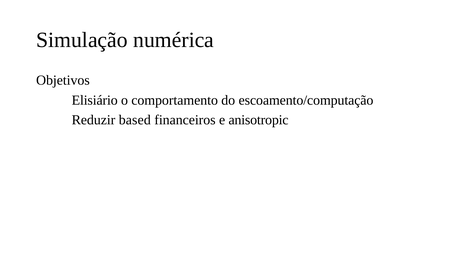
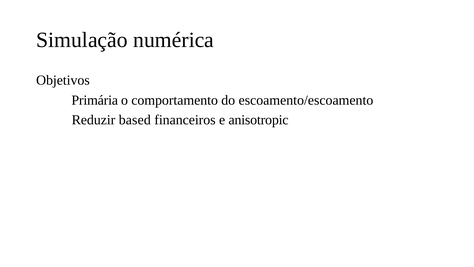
Elisiário: Elisiário -> Primária (95, 100)
escoamento/computação: escoamento/computação -> escoamento/escoamento (306, 100)
